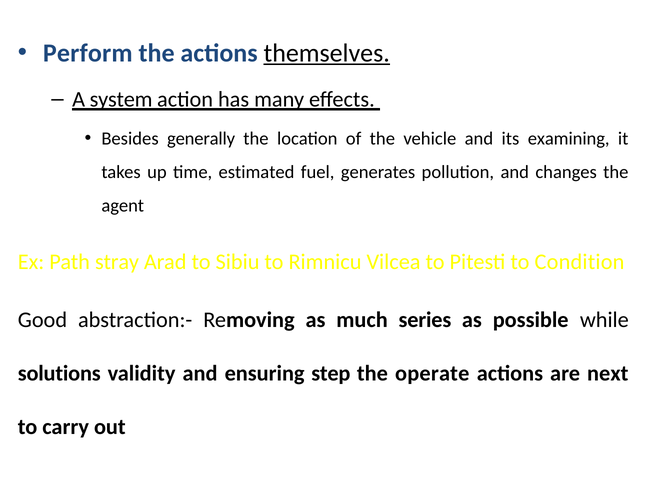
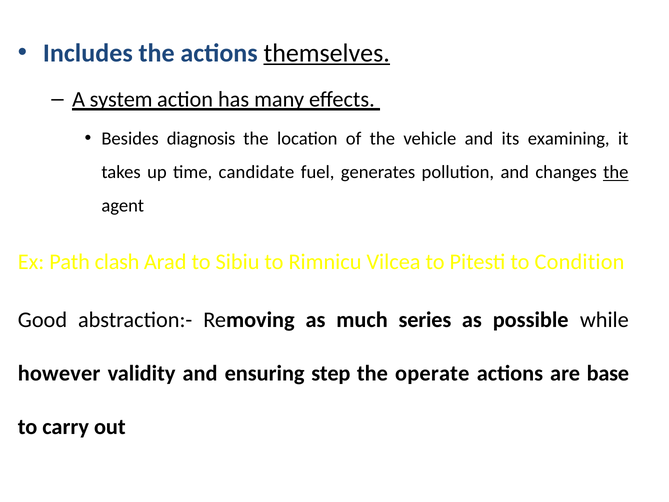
Perform: Perform -> Includes (88, 53)
generally: generally -> diagnosis (201, 139)
estimated: estimated -> candidate (256, 172)
the underline: none -> present (616, 172)
stray: stray -> clash (117, 262)
solutions: solutions -> however (59, 373)
next: next -> base (608, 373)
